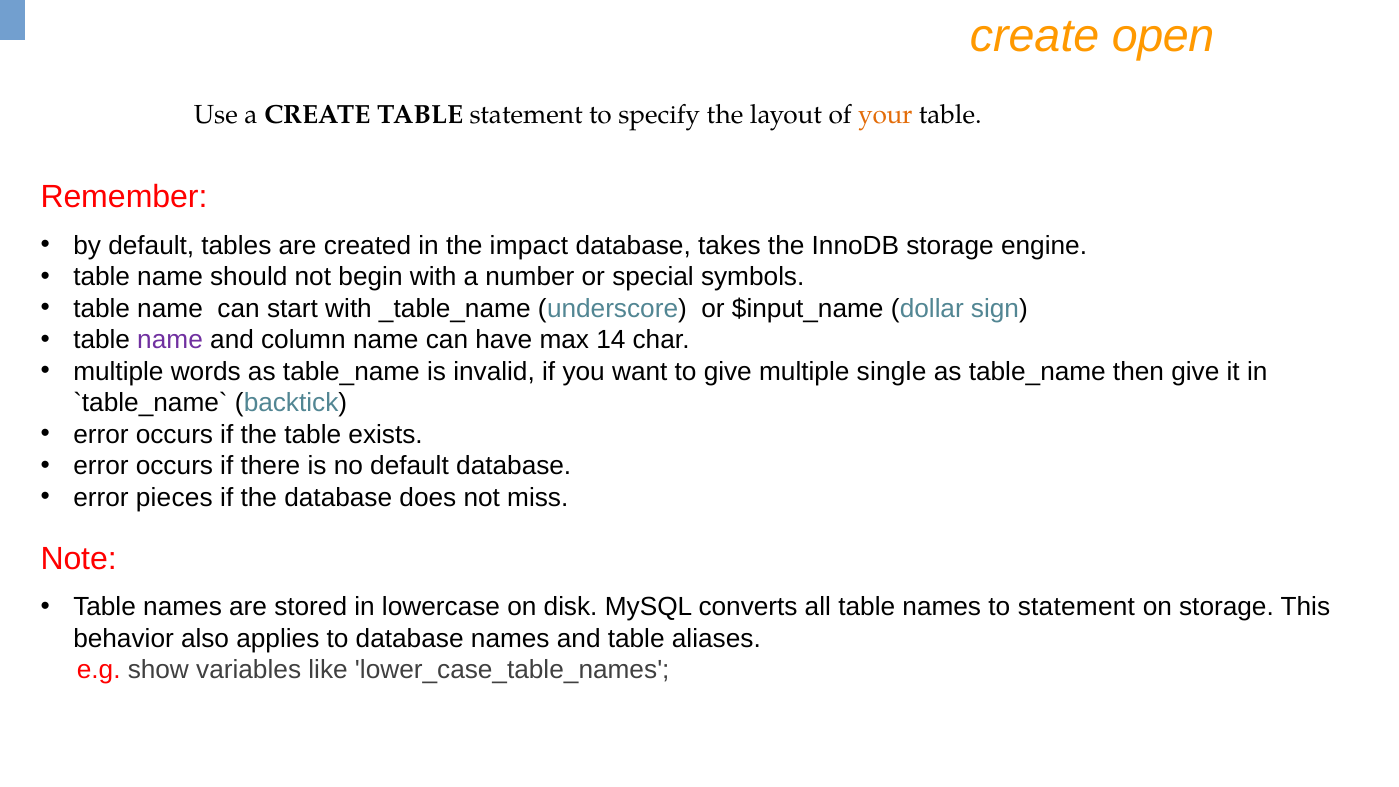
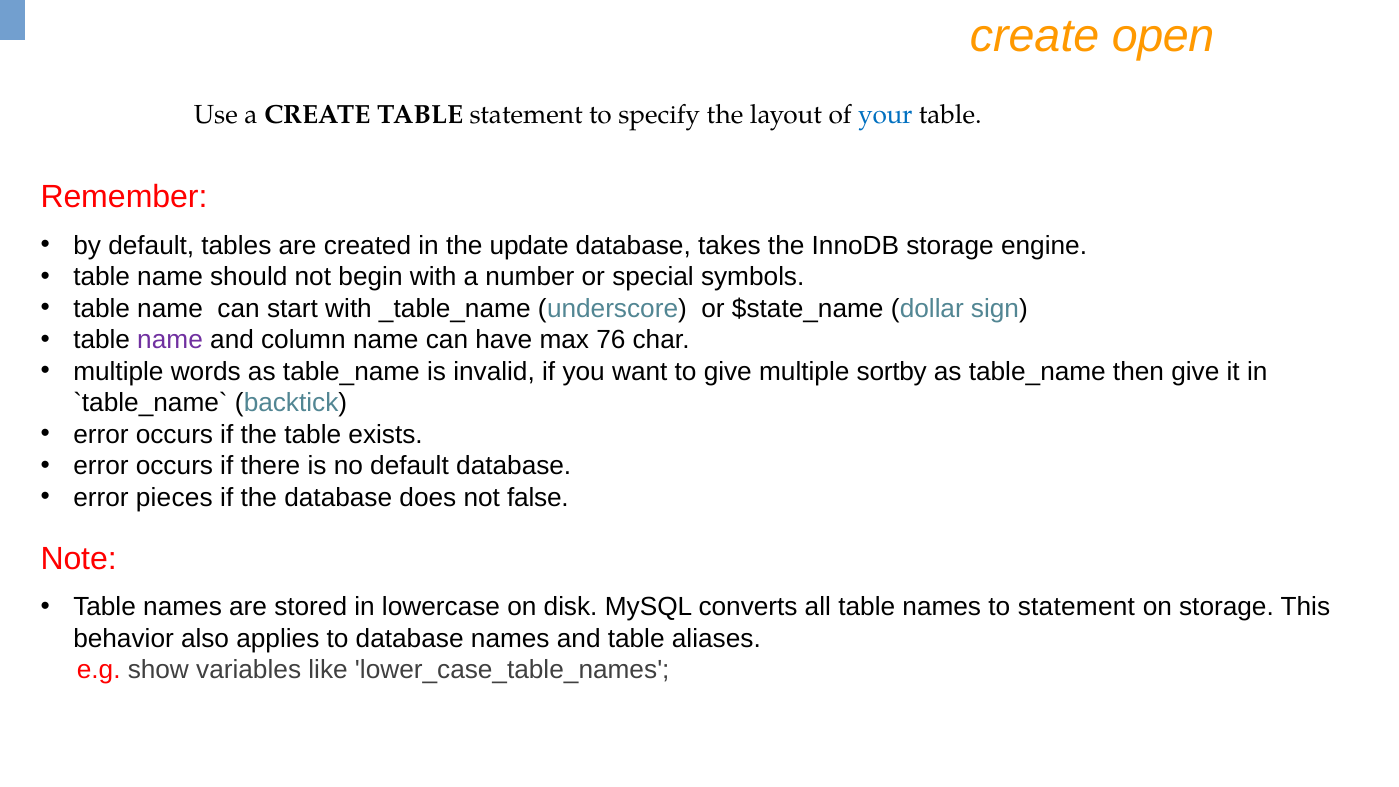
your colour: orange -> blue (885, 115)
impact: impact -> update (529, 246)
$input_name: $input_name -> $state_name (808, 308)
14: 14 -> 76 (611, 340)
single: single -> sortby (892, 371)
miss: miss -> false (538, 497)
